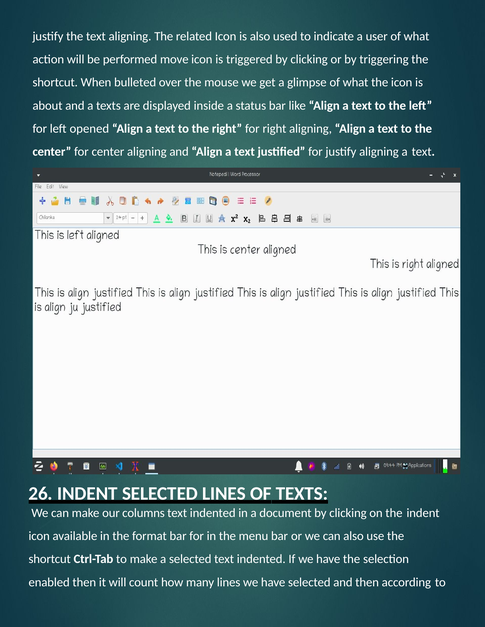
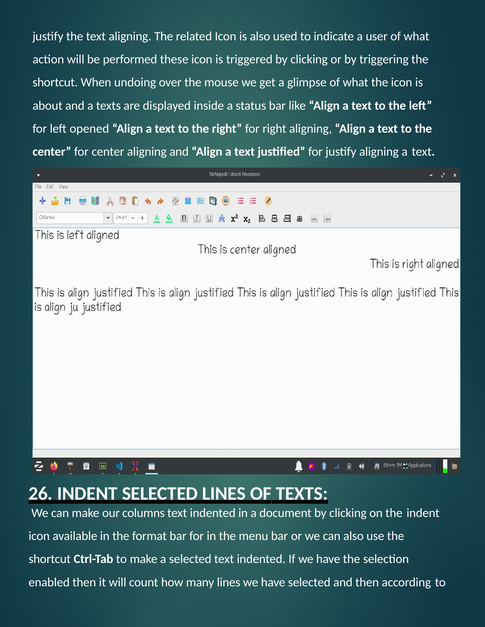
move: move -> these (174, 59)
bulleted: bulleted -> undoing (135, 83)
